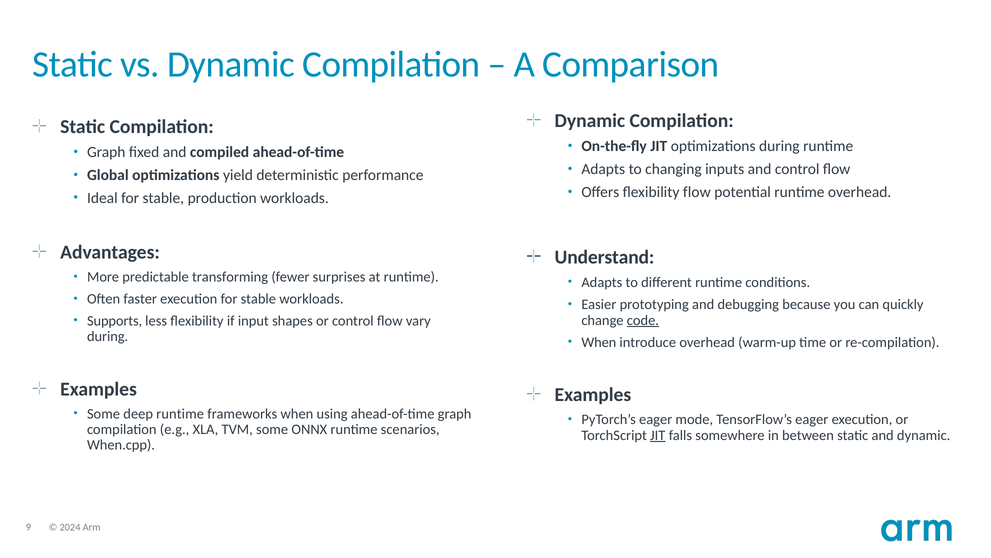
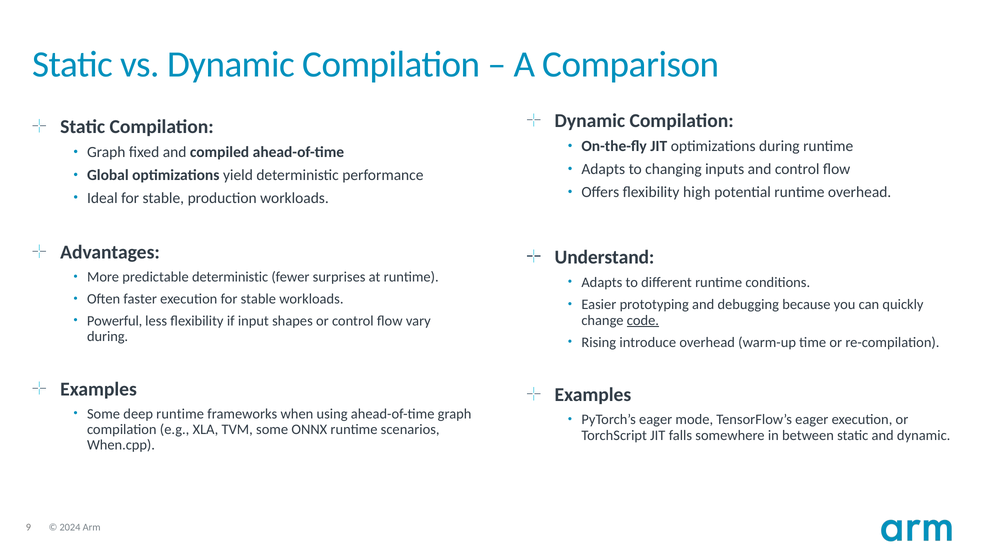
flexibility flow: flow -> high (697, 192)
predictable transforming: transforming -> deterministic (230, 277)
Supports: Supports -> Powerful (115, 320)
When: When -> Rising (599, 342)
JIT underline: present -> none (658, 435)
